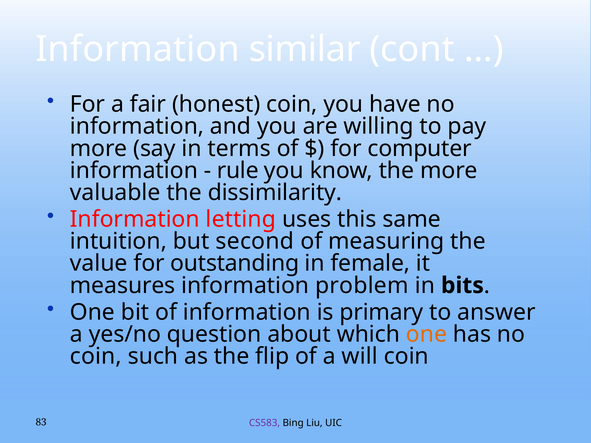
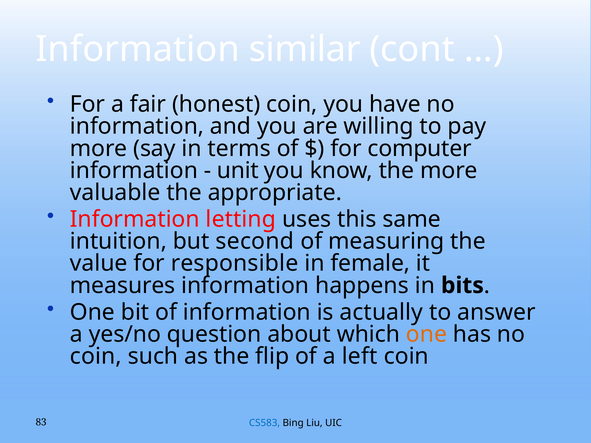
rule: rule -> unit (238, 171)
dissimilarity: dissimilarity -> appropriate (275, 193)
outstanding: outstanding -> responsible (235, 264)
problem: problem -> happens (362, 286)
primary: primary -> actually (381, 312)
will: will -> left (360, 356)
CS583 colour: purple -> blue (264, 423)
